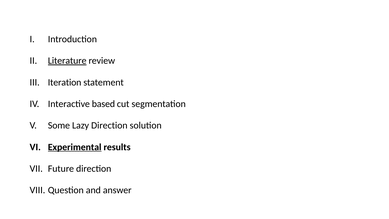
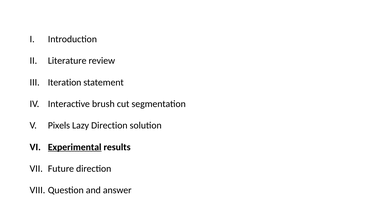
Literature underline: present -> none (67, 61)
based: based -> brush (103, 104)
Some: Some -> Pixels (59, 125)
